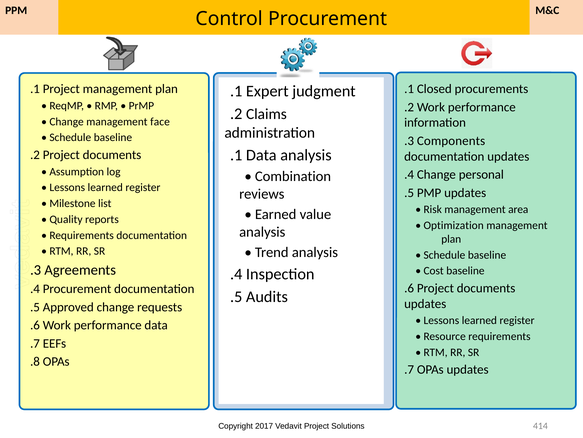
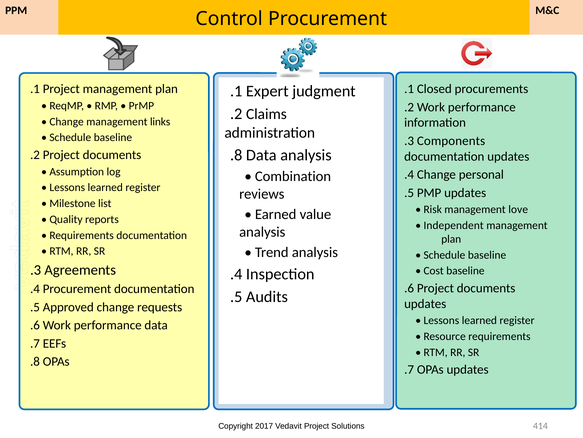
face: face -> links (160, 121)
.1: .1 -> .8 (236, 155)
area: area -> love (518, 209)
Optimization: Optimization -> Independent (454, 225)
